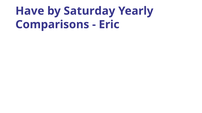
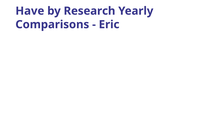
Saturday: Saturday -> Research (89, 11)
